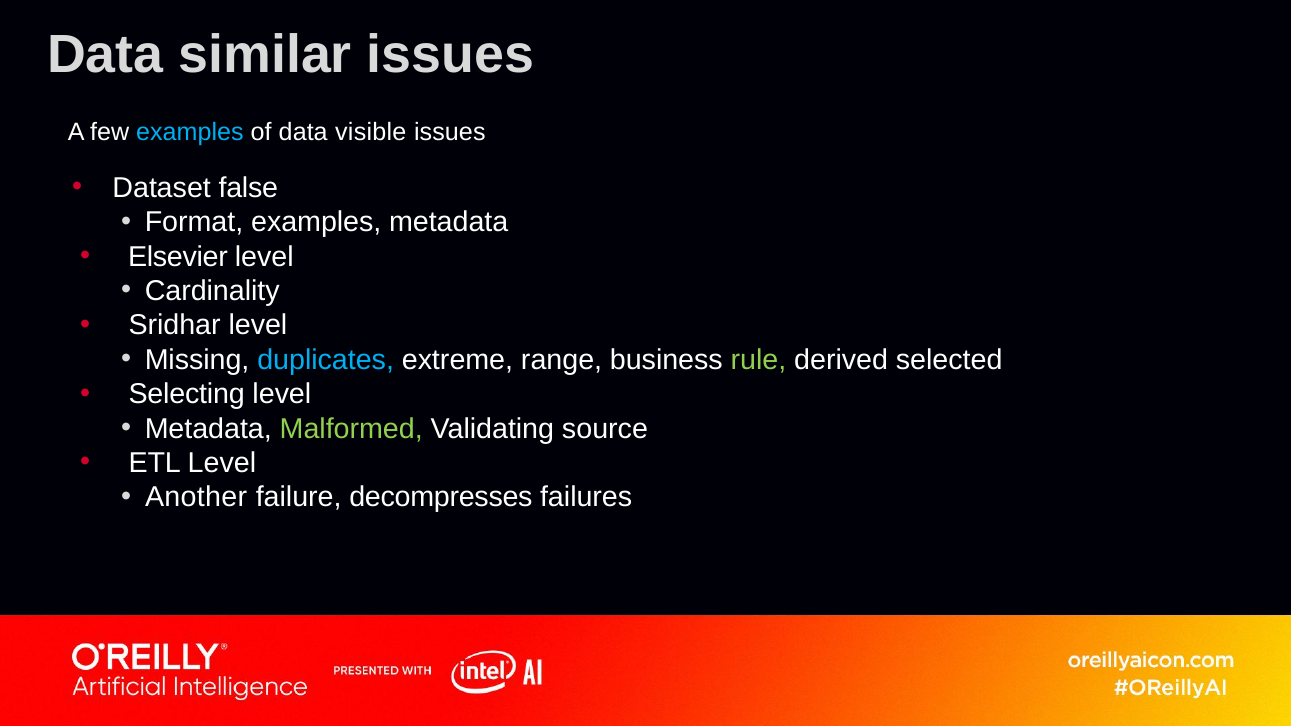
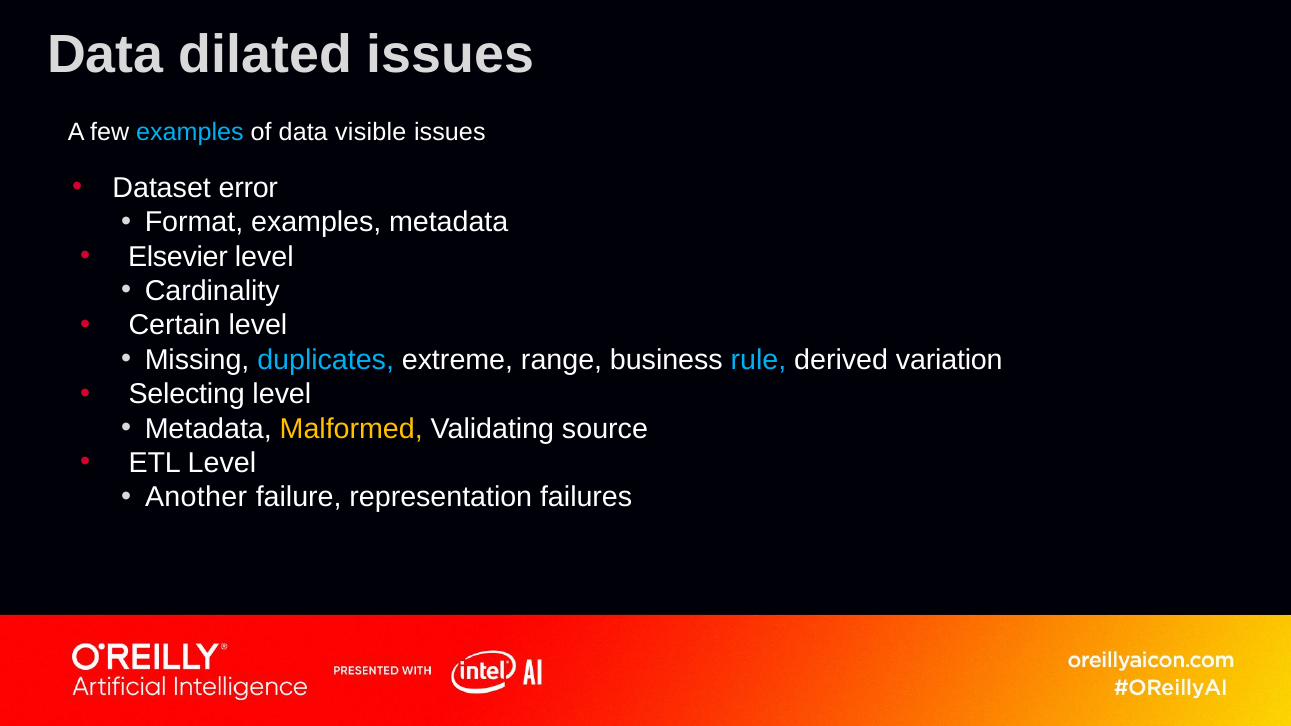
similar: similar -> dilated (265, 55)
false: false -> error (248, 188)
Sridhar: Sridhar -> Certain (175, 326)
rule colour: light green -> light blue (758, 360)
selected: selected -> variation (949, 360)
Malformed colour: light green -> yellow (351, 429)
decompresses: decompresses -> representation (441, 498)
